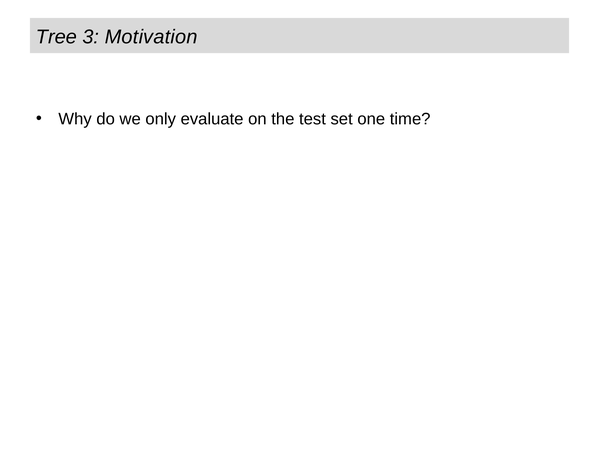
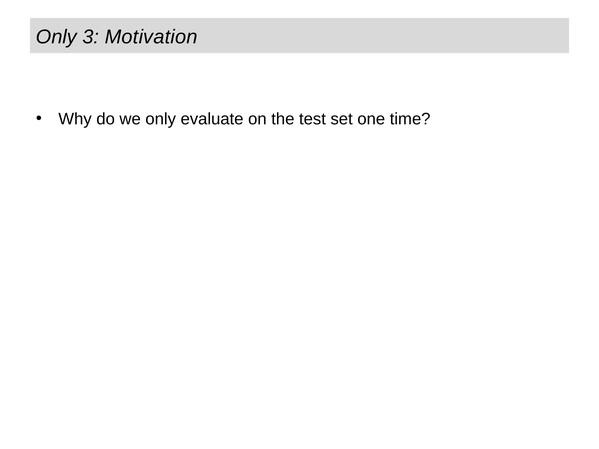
Tree: Tree -> Only (56, 37)
